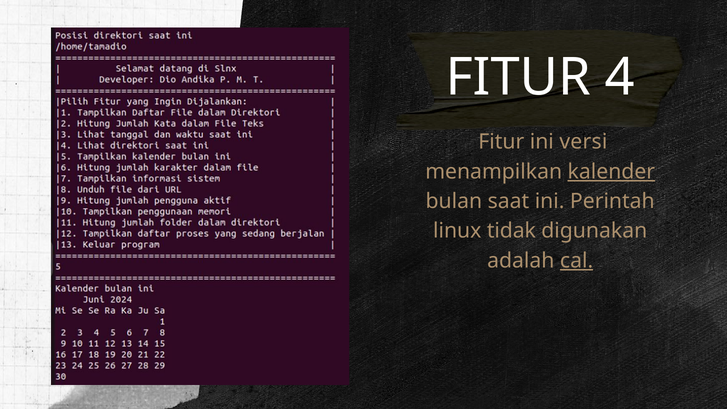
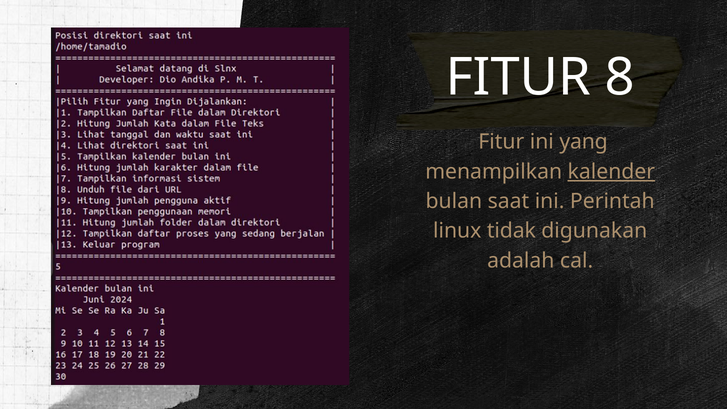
4: 4 -> 8 (620, 78)
versi: versi -> yang (584, 142)
cal underline: present -> none (577, 261)
